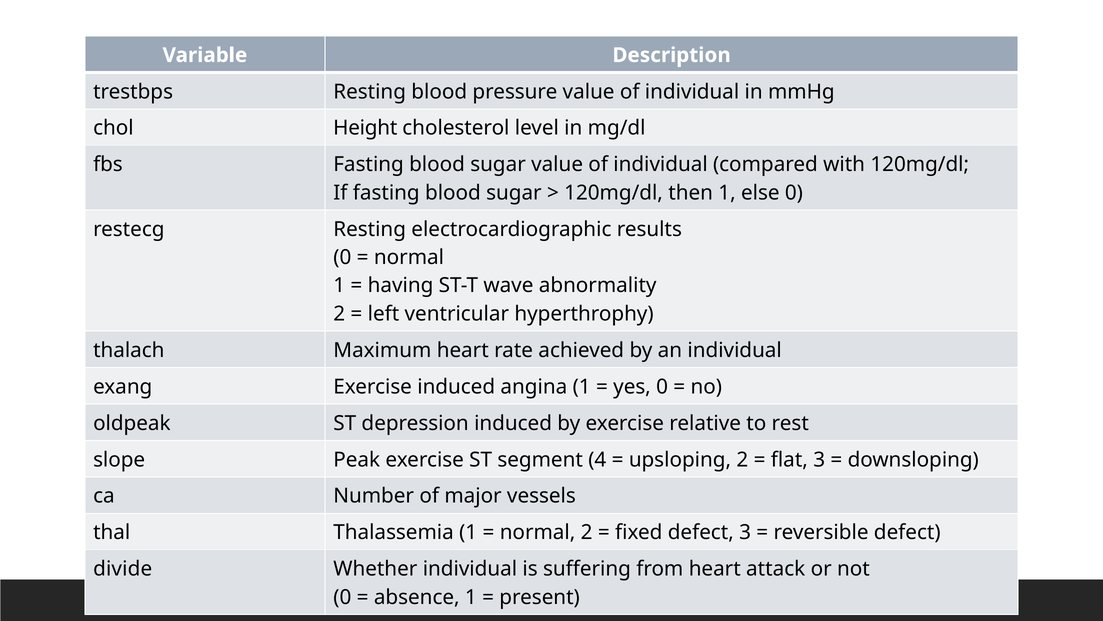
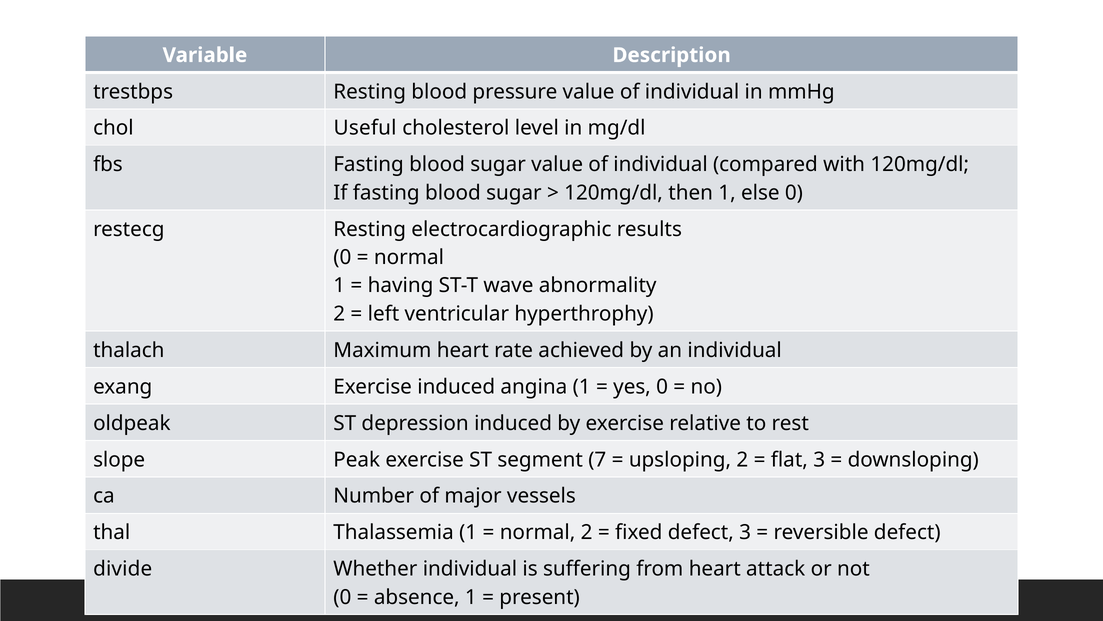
Height: Height -> Useful (365, 128)
4: 4 -> 7 (597, 459)
